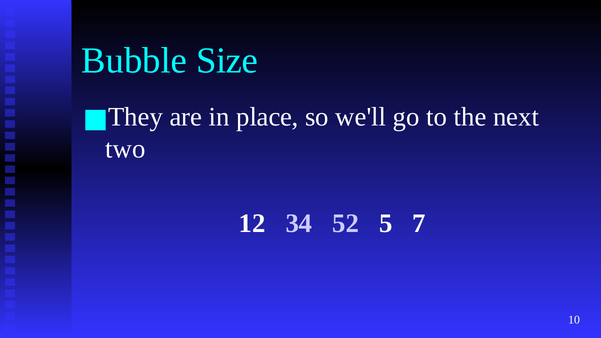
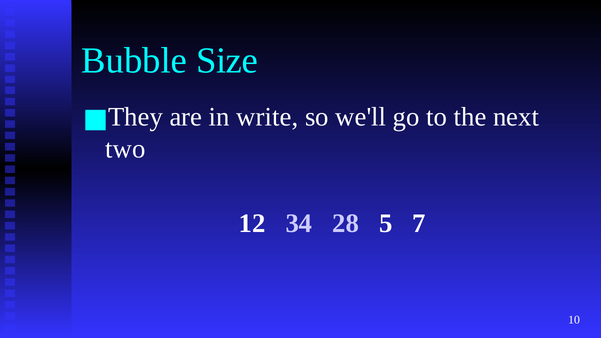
place: place -> write (267, 117)
52: 52 -> 28 (346, 224)
